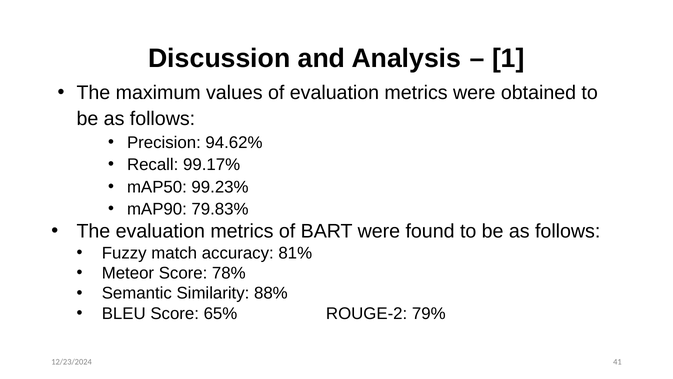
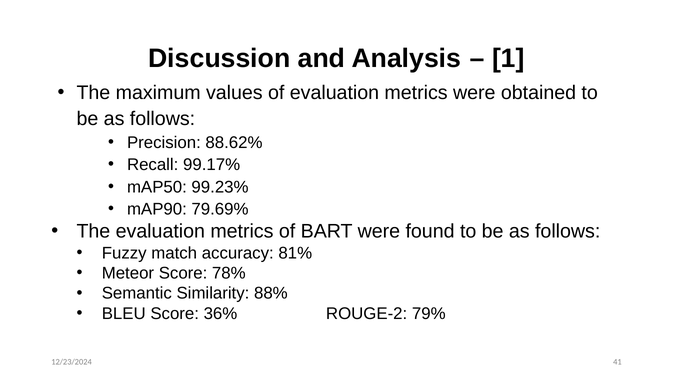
94.62%: 94.62% -> 88.62% (234, 142)
79.83%: 79.83% -> 79.69% (220, 209)
65%: 65% -> 36% (220, 313)
